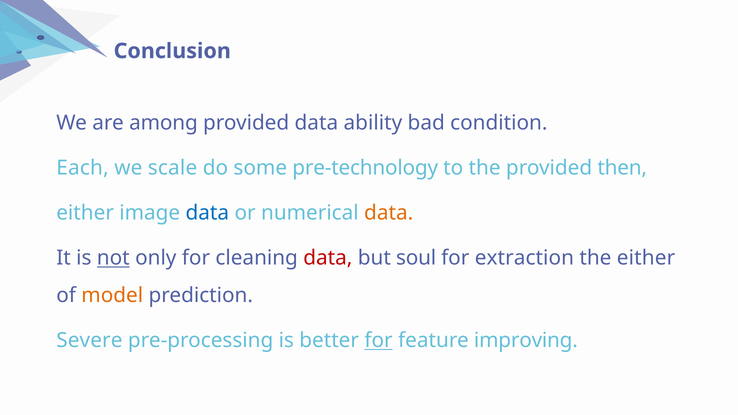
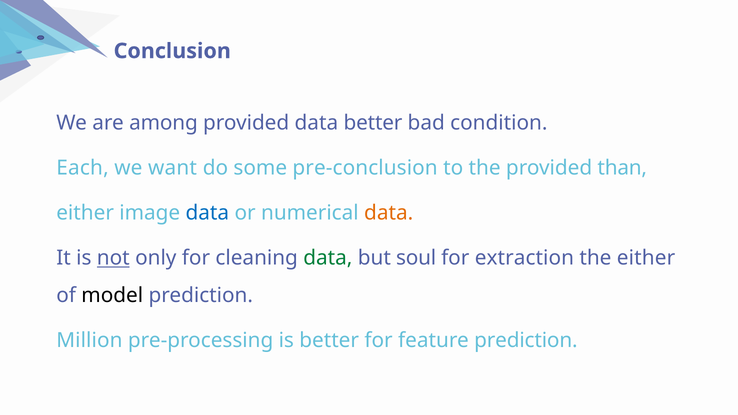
data ability: ability -> better (373, 123)
scale: scale -> want (172, 168)
pre-technology: pre-technology -> pre-conclusion (365, 168)
then: then -> than (622, 168)
data colour: red -> green (328, 258)
model colour: orange -> black (112, 295)
Severe: Severe -> Million (89, 341)
for underline: present -> none (379, 341)
feature improving: improving -> prediction (526, 341)
